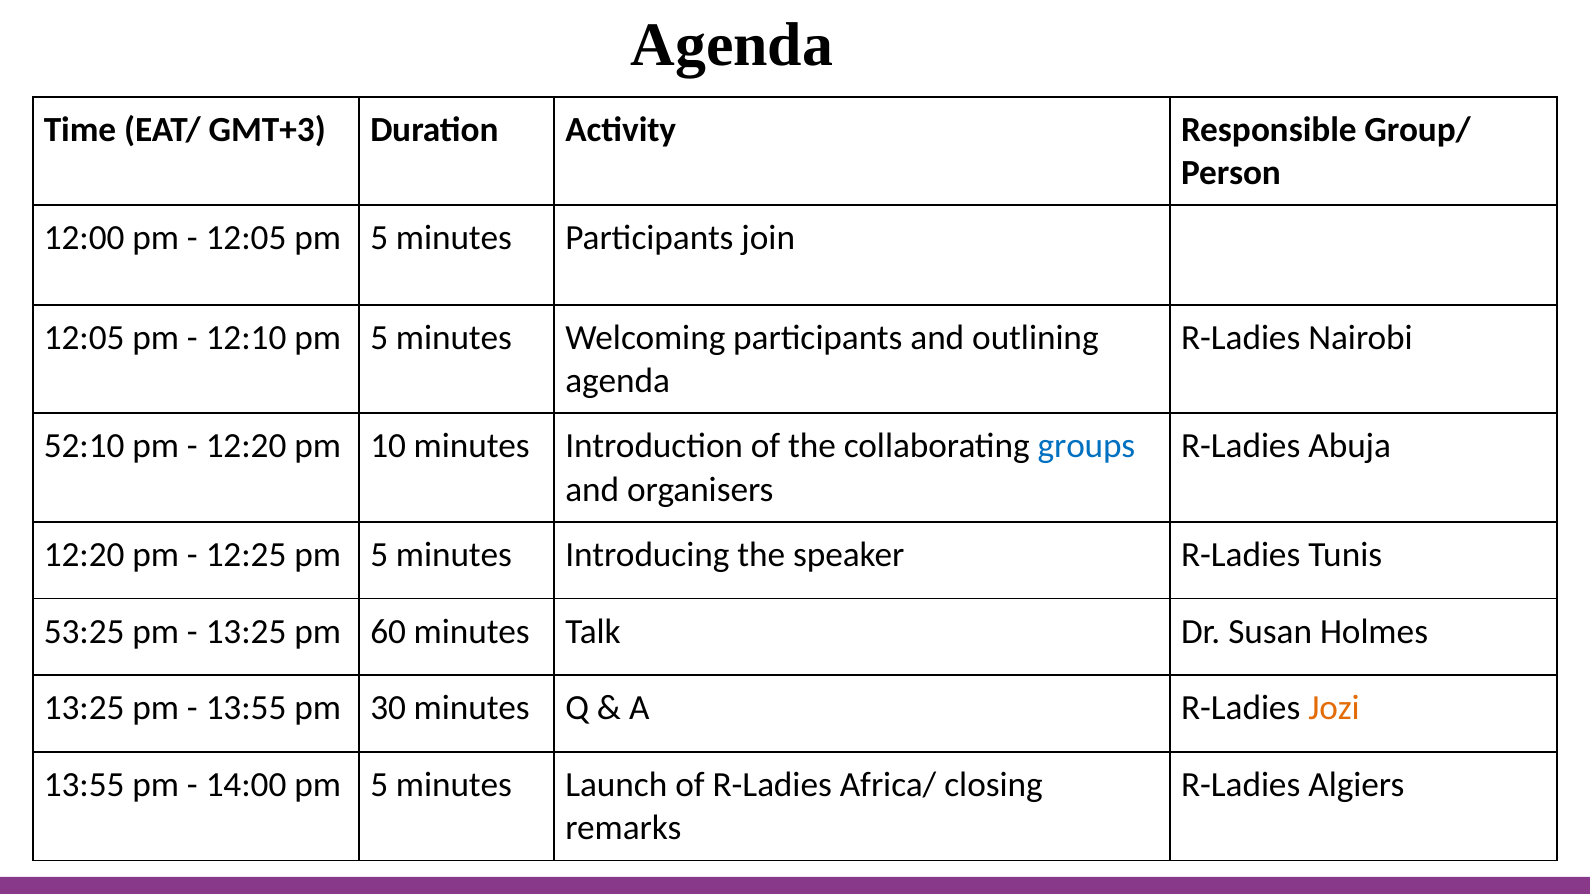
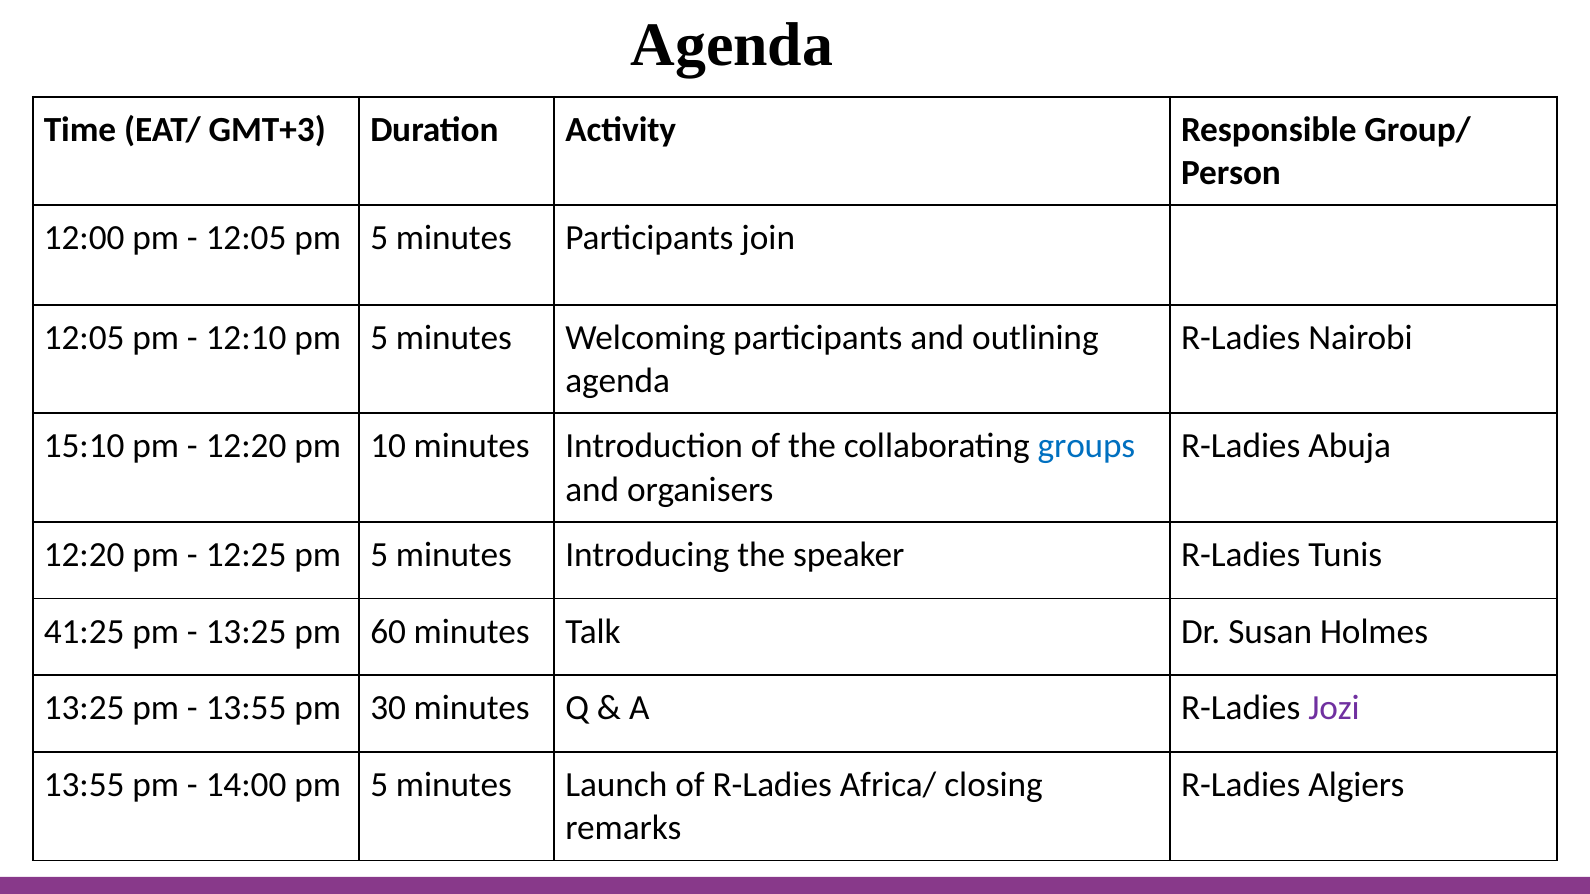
52:10: 52:10 -> 15:10 (84, 447)
53:25: 53:25 -> 41:25 (84, 632)
Jozi colour: orange -> purple (1334, 709)
